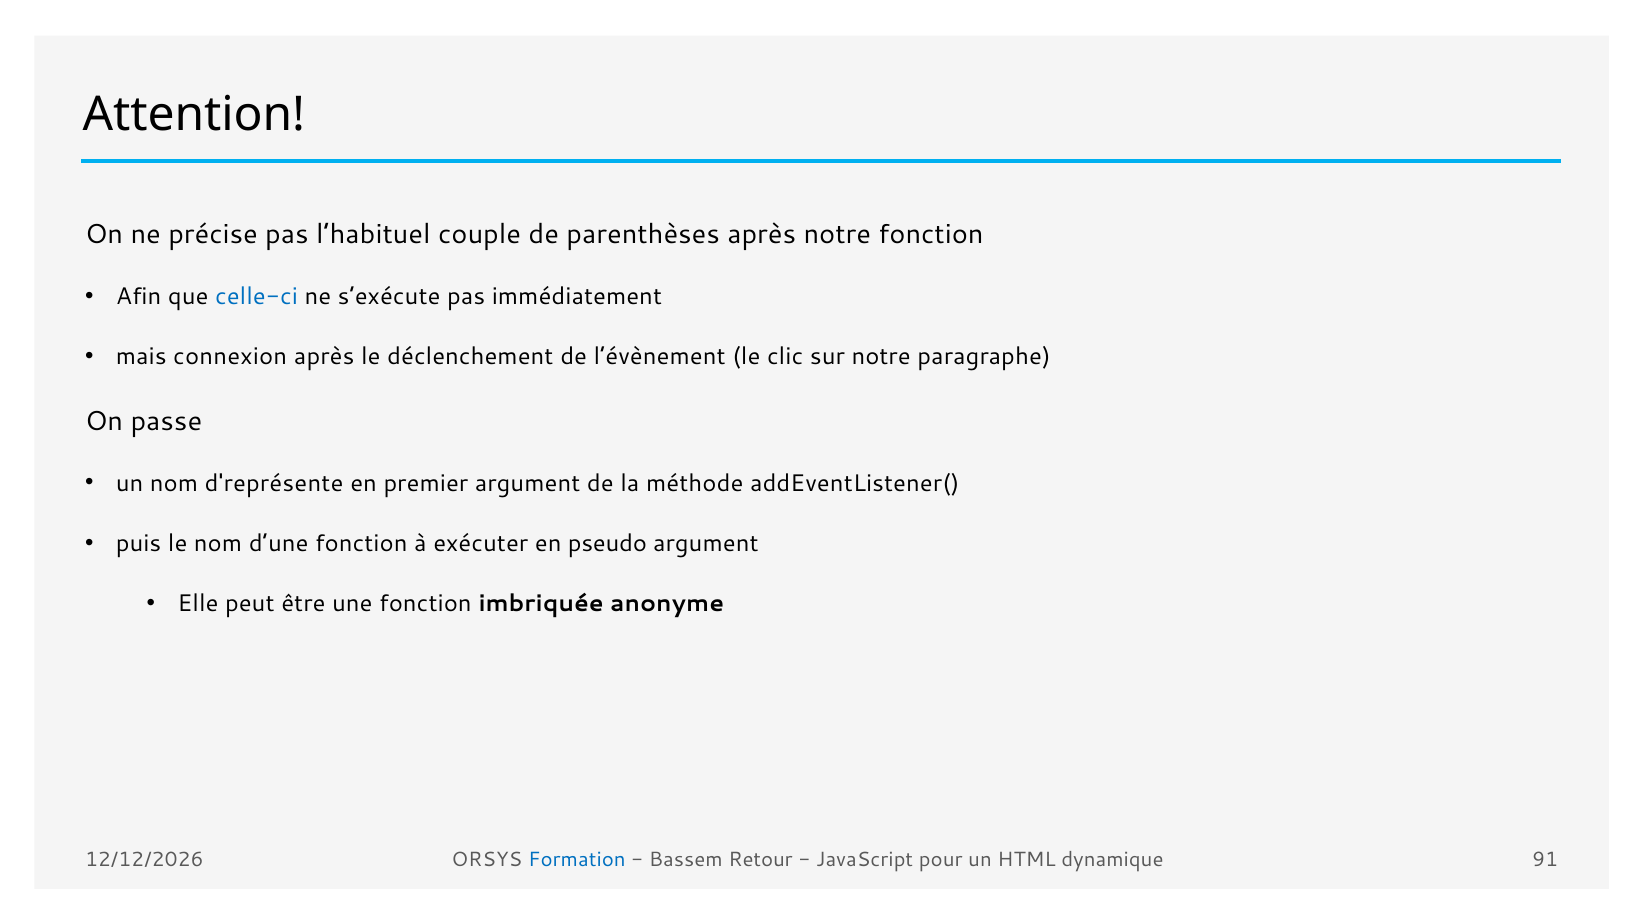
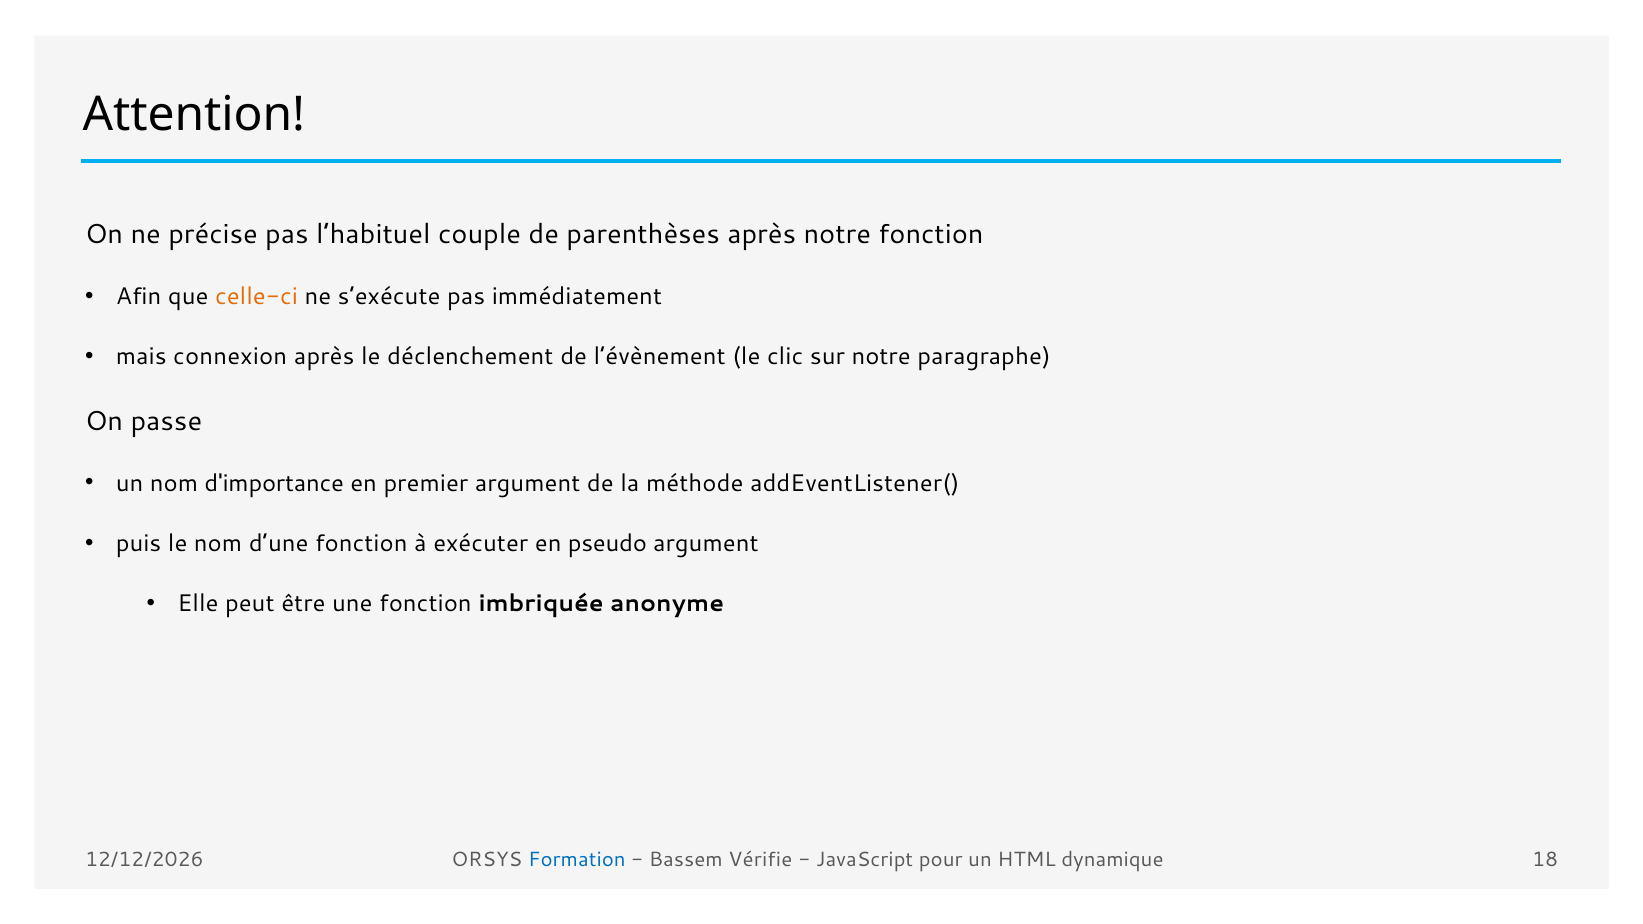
celle-ci colour: blue -> orange (256, 296)
d'représente: d'représente -> d'importance (274, 483)
Retour: Retour -> Vérifie (760, 860)
91: 91 -> 18 (1545, 860)
